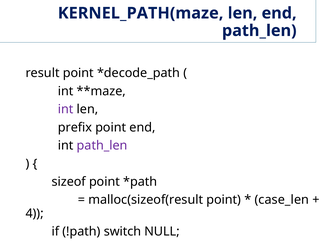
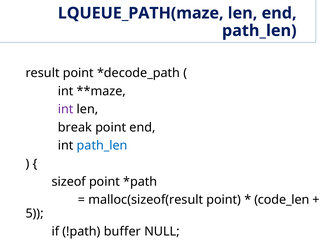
KERNEL_PATH(maze: KERNEL_PATH(maze -> LQUEUE_PATH(maze (141, 13)
prefix: prefix -> break (75, 127)
path_len colour: purple -> blue (102, 145)
case_len: case_len -> code_len (282, 200)
4: 4 -> 5 (35, 213)
switch: switch -> buffer (122, 232)
